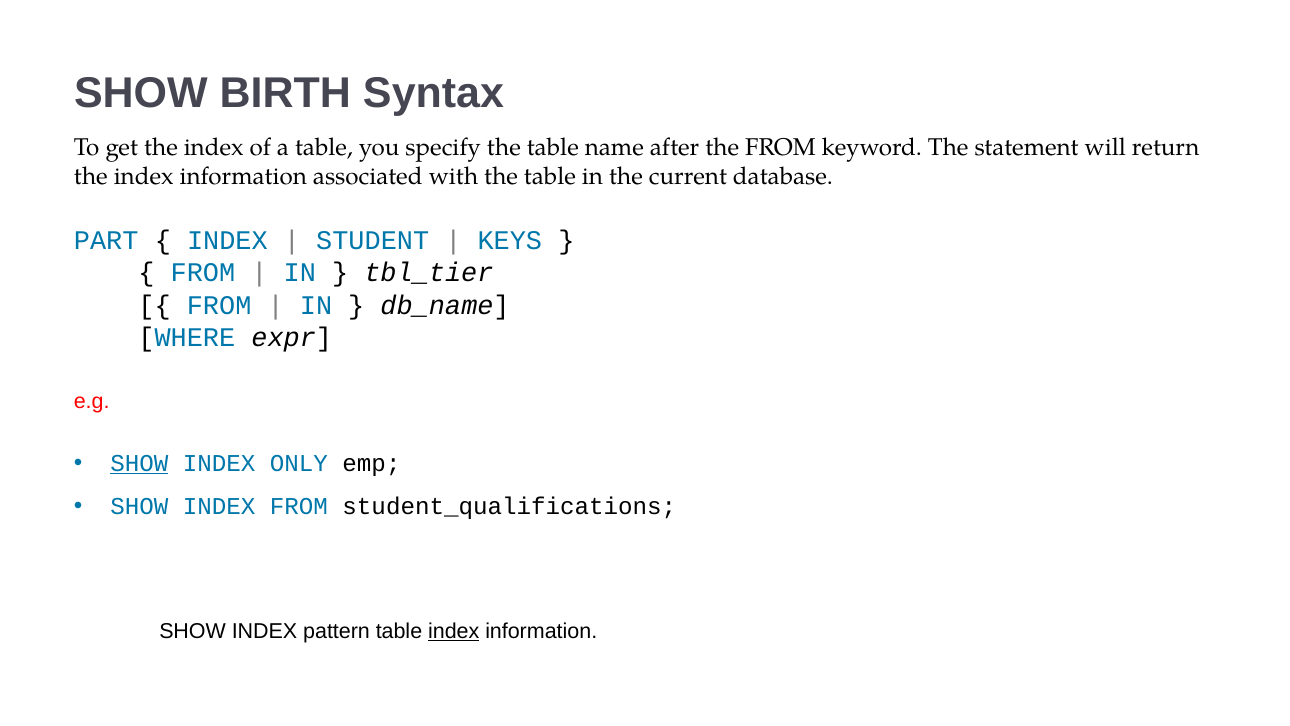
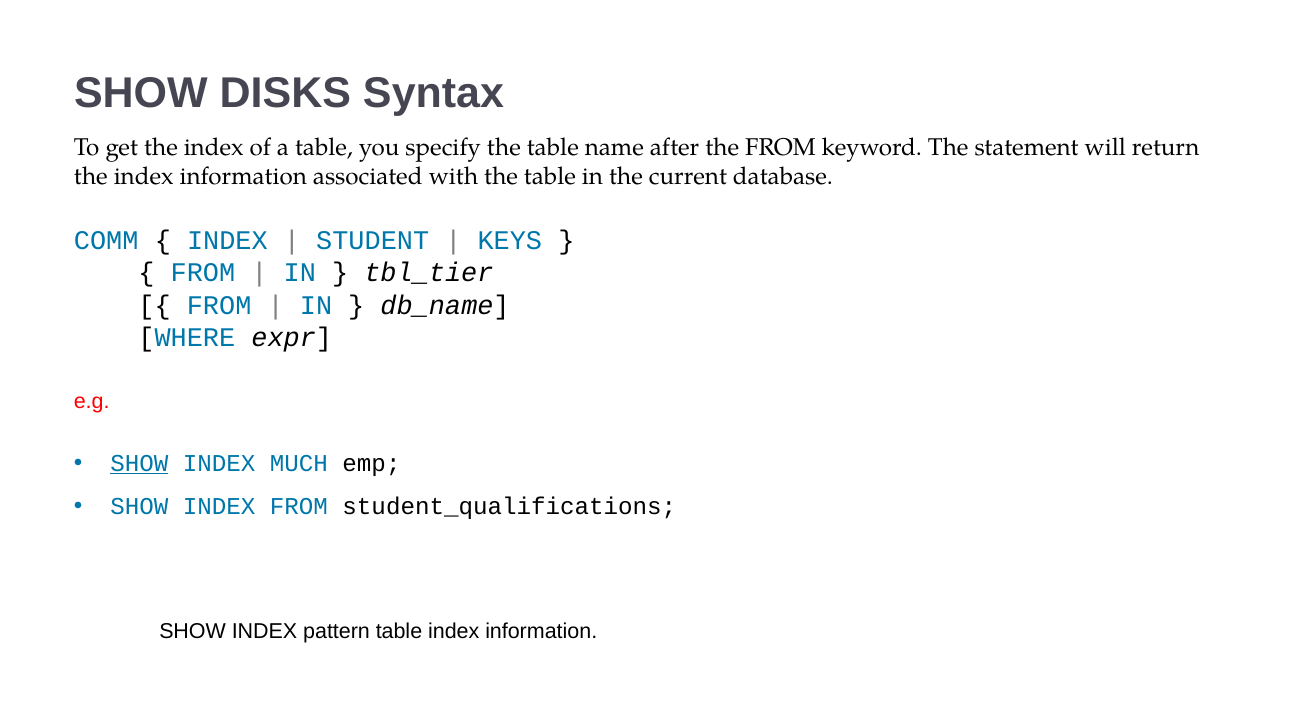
BIRTH: BIRTH -> DISKS (285, 93)
PART: PART -> COMM (106, 241)
ONLY: ONLY -> MUCH (299, 463)
index underline: present -> none (454, 631)
